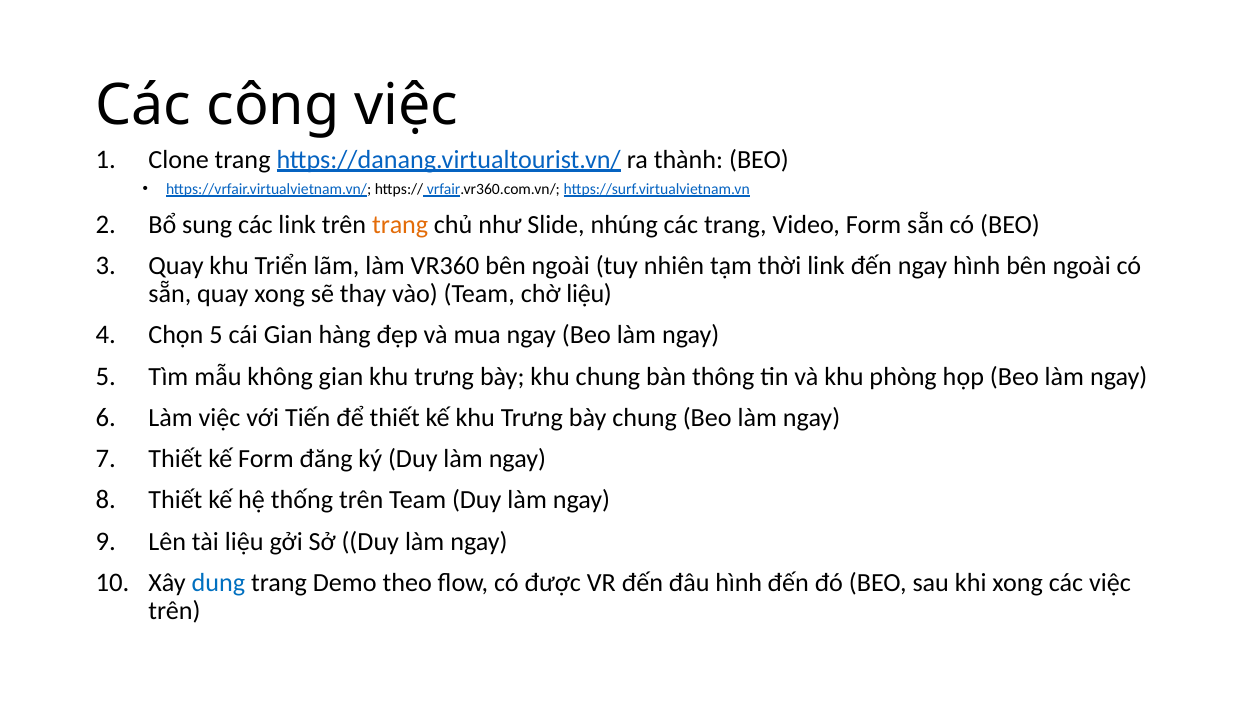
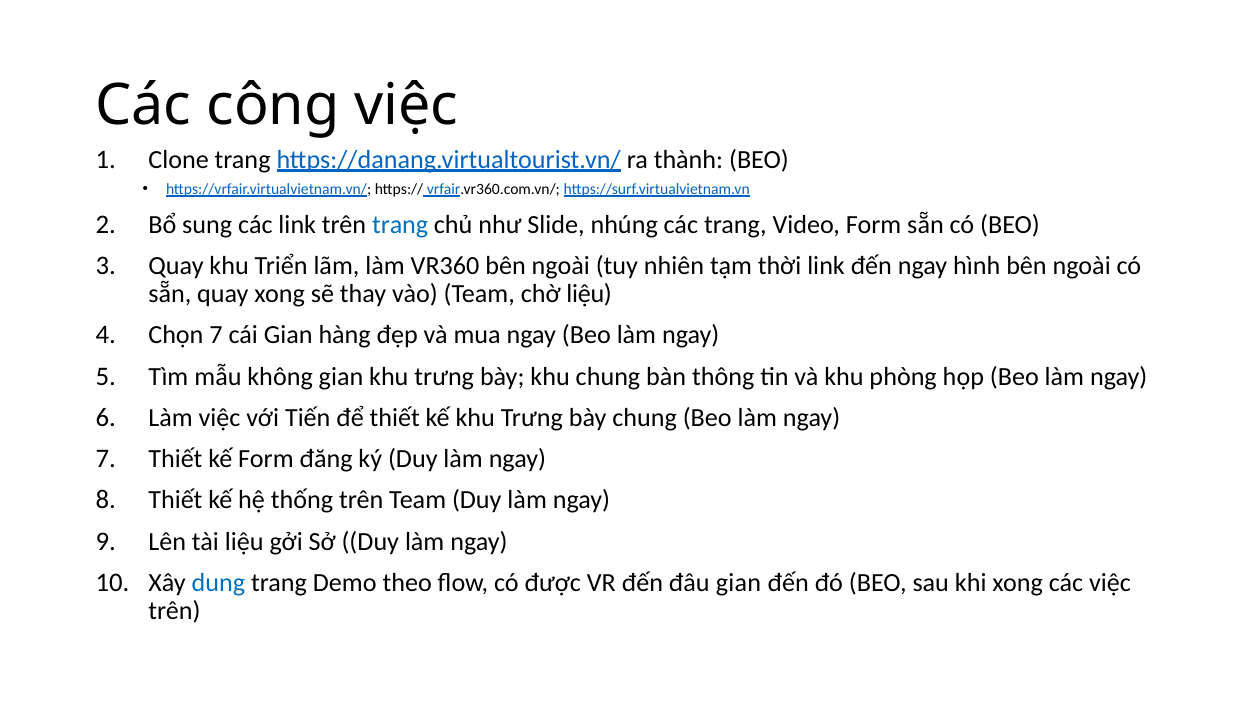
trang colour: orange -> blue (400, 224)
Chọn 5: 5 -> 7 (216, 335)
đâu hình: hình -> gian (739, 583)
